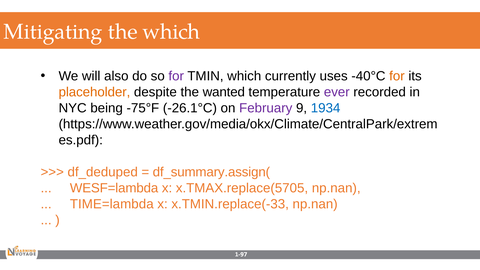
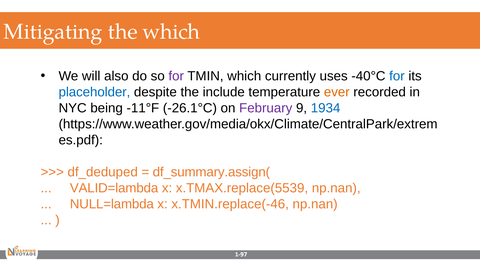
for colour: orange -> blue (397, 76)
placeholder colour: orange -> blue (94, 92)
wanted: wanted -> include (224, 92)
ever colour: purple -> orange (337, 92)
-75°F: -75°F -> -11°F (143, 108)
WESF=lambda: WESF=lambda -> VALID=lambda (114, 188)
x.TMAX.replace(5705: x.TMAX.replace(5705 -> x.TMAX.replace(5539 (242, 188)
TIME=lambda: TIME=lambda -> NULL=lambda (112, 204)
x.TMIN.replace(-33: x.TMIN.replace(-33 -> x.TMIN.replace(-46 (230, 204)
